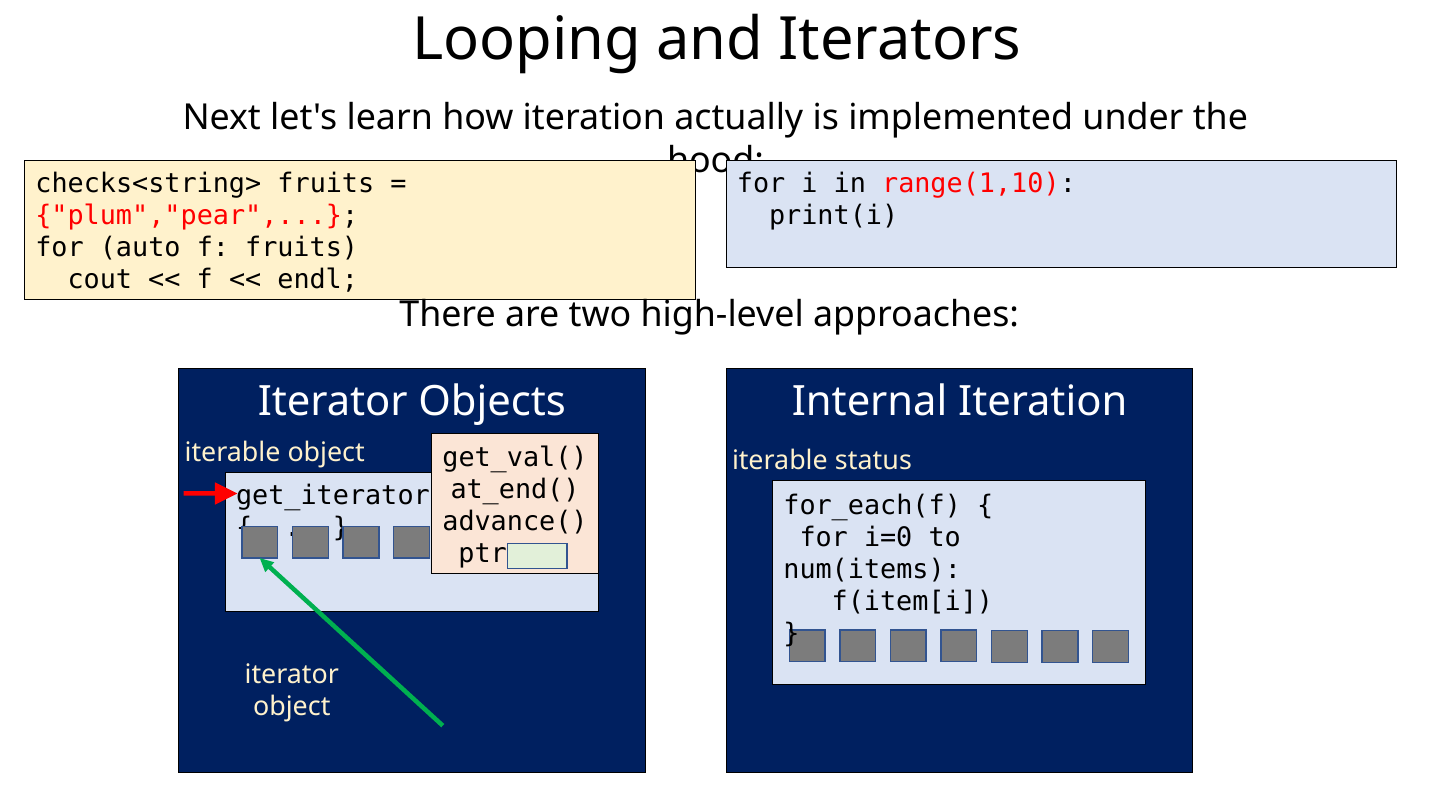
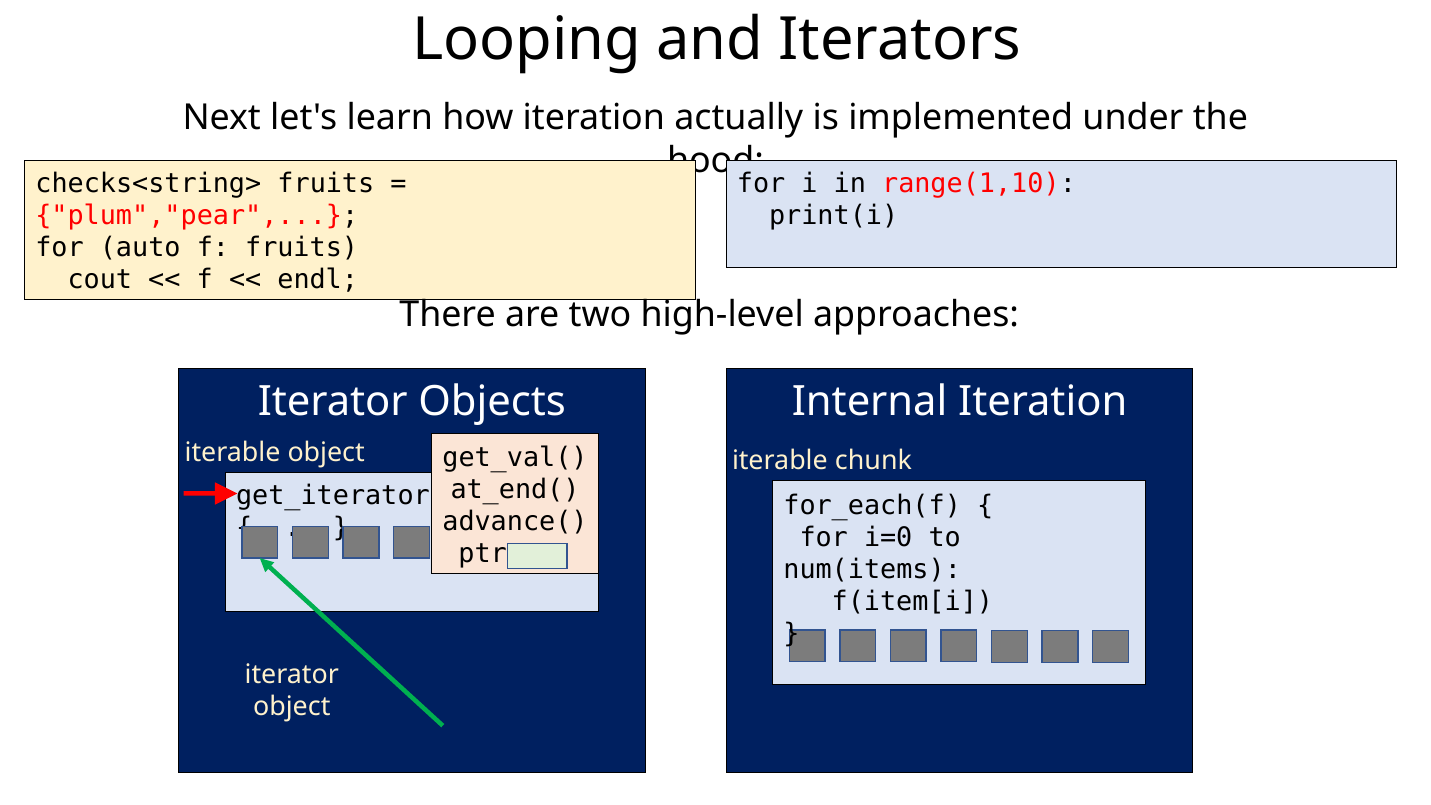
status: status -> chunk (873, 460)
